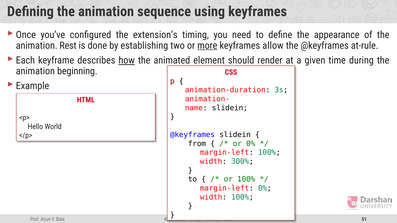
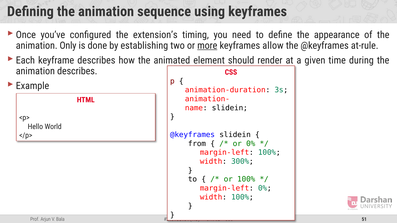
Rest: Rest -> Only (68, 46)
how underline: present -> none (127, 60)
animation beginning: beginning -> describes (77, 71)
